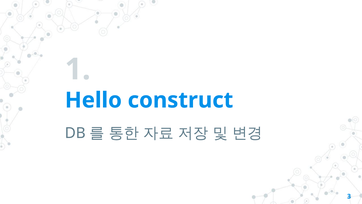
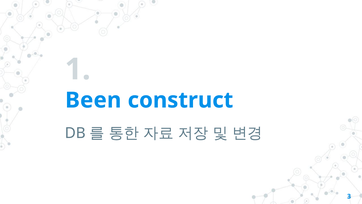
Hello: Hello -> Been (93, 100)
